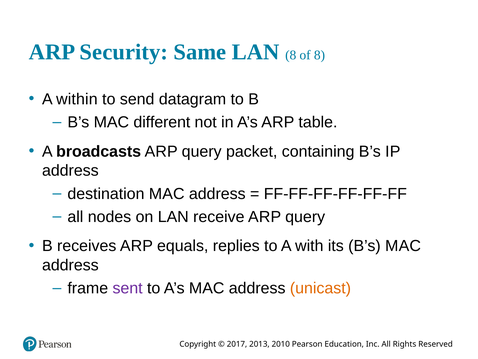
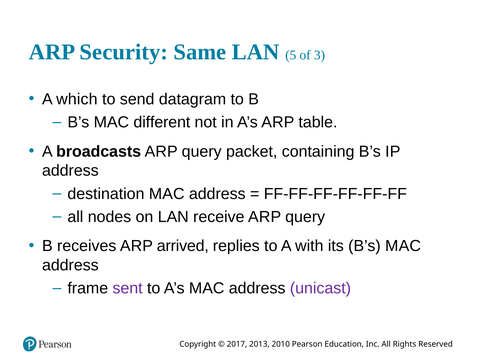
LAN 8: 8 -> 5 (291, 55)
of 8: 8 -> 3 (319, 55)
within: within -> which (77, 99)
equals: equals -> arrived (183, 246)
unicast colour: orange -> purple (320, 288)
